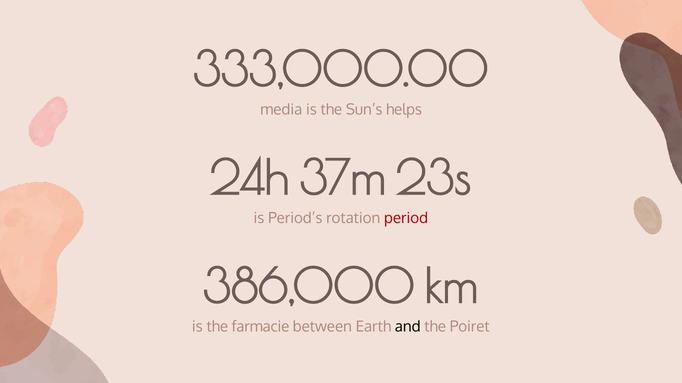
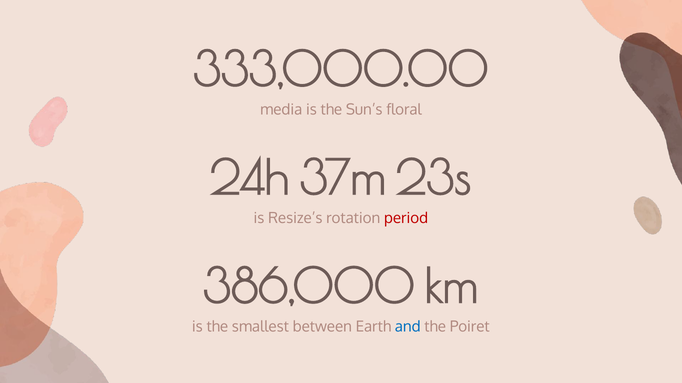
helps: helps -> floral (404, 110)
Period’s: Period’s -> Resize’s (295, 219)
farmacie: farmacie -> smallest (260, 327)
and colour: black -> blue (408, 327)
